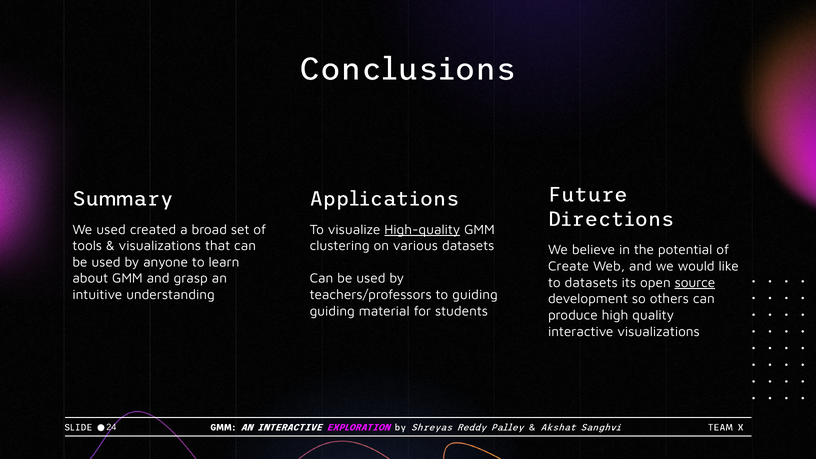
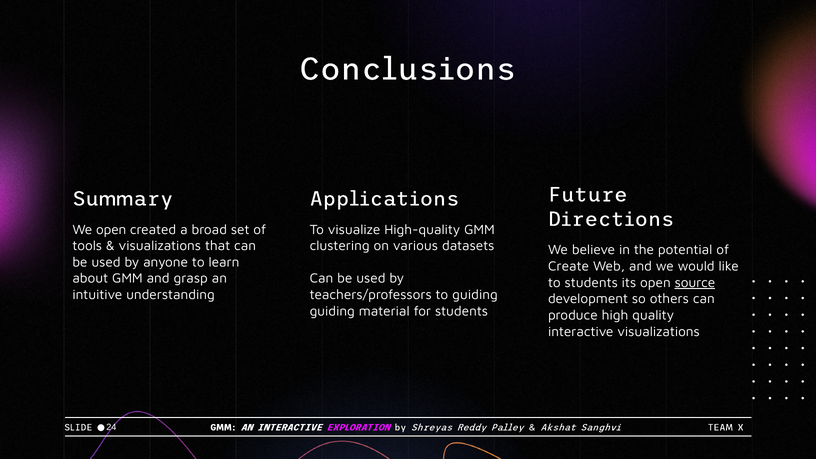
We used: used -> open (111, 230)
High-quality underline: present -> none (422, 230)
to datasets: datasets -> students (591, 283)
